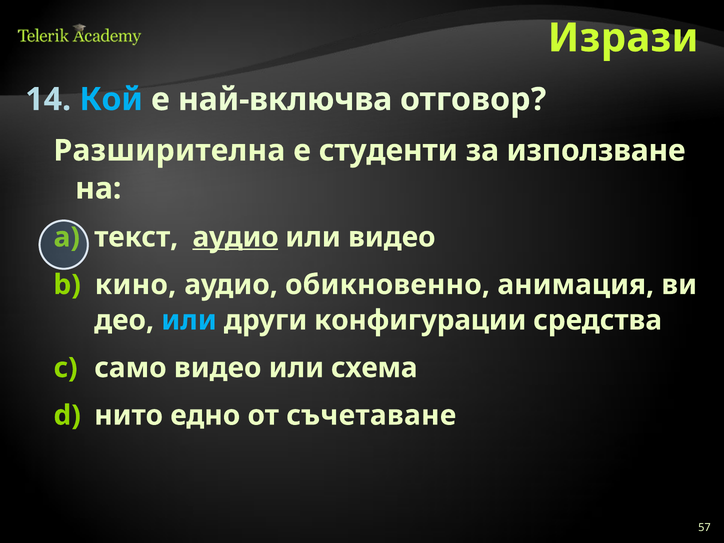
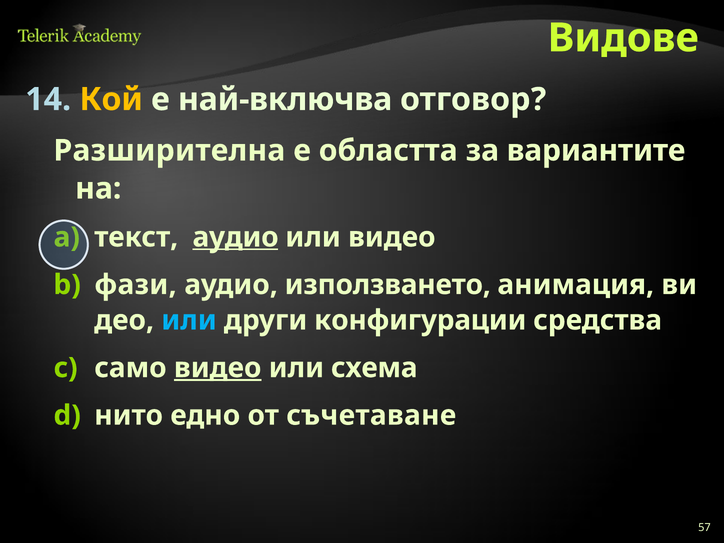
Изрази: Изрази -> Видове (623, 38)
Кой colour: light blue -> yellow (111, 99)
студенти: студенти -> областта (388, 151)
използване: използване -> вариантите (596, 151)
кино: кино -> фази (136, 285)
обикновенно: обикновенно -> използването (388, 285)
видео underline: none -> present (218, 368)
